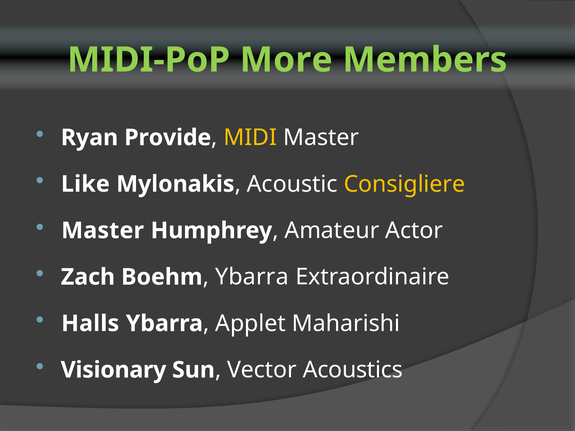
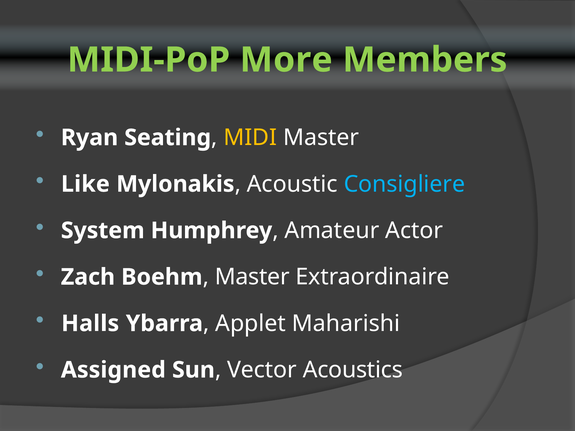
Provide: Provide -> Seating (168, 138)
Consigliere colour: yellow -> light blue (404, 184)
Master: Master -> System (103, 231)
Ybarra: Ybarra -> Master (252, 277)
Visionary: Visionary -> Assigned (113, 370)
